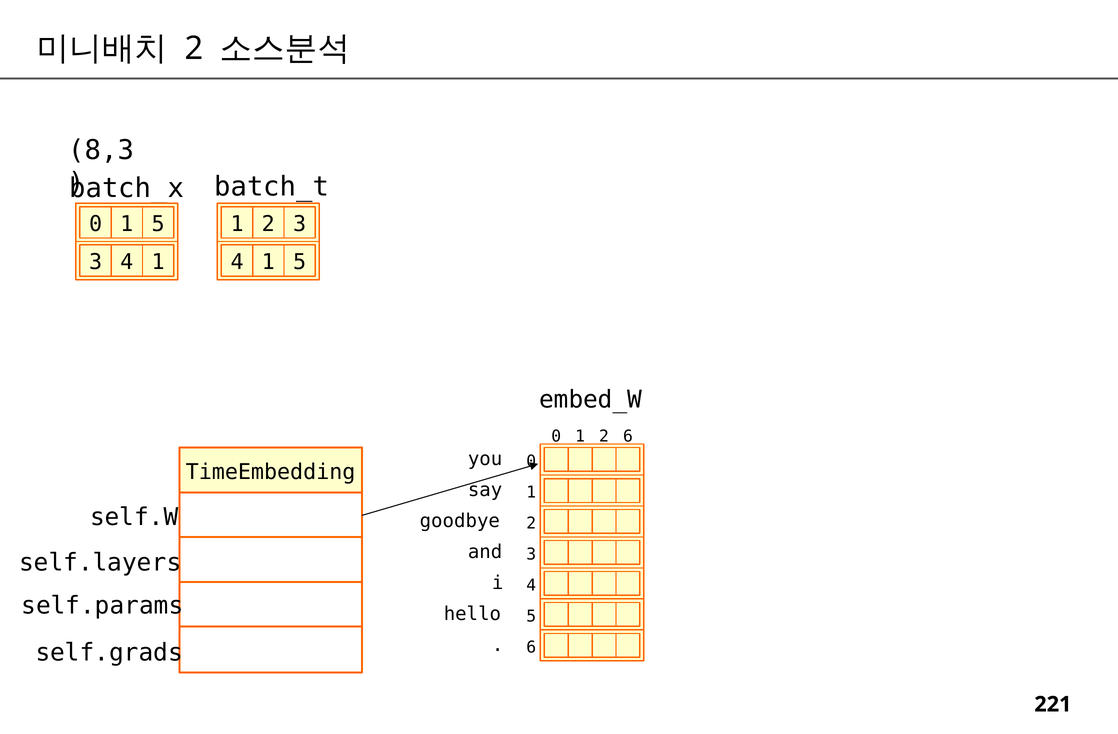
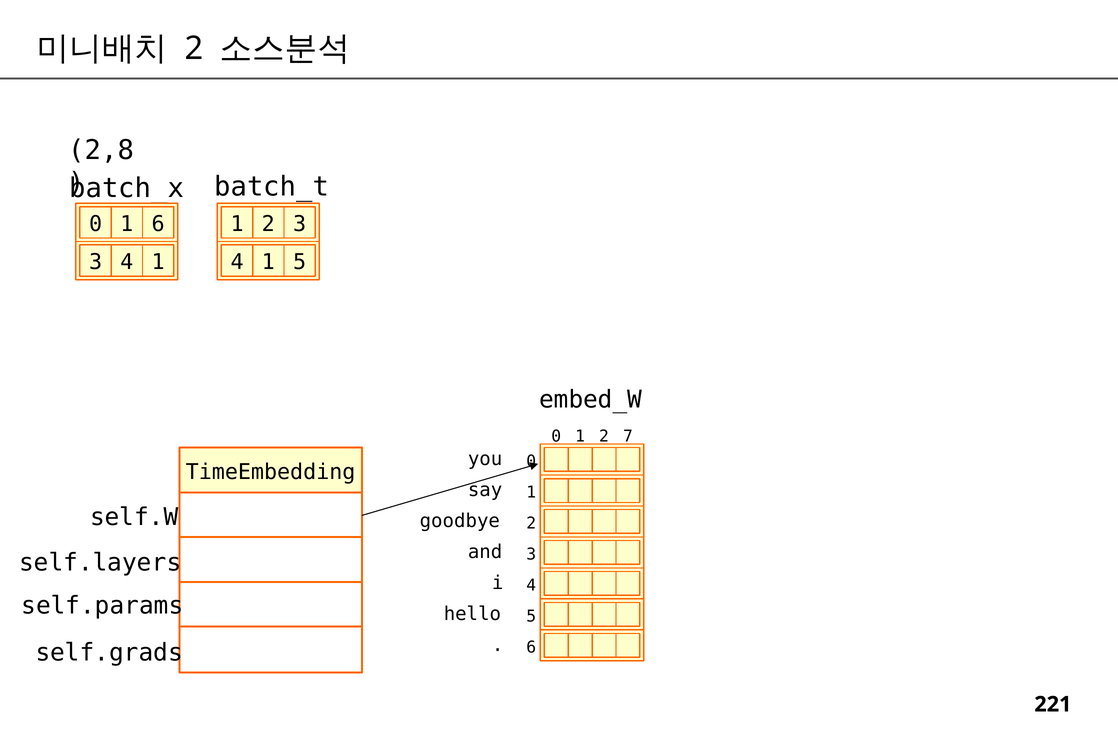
8,3: 8,3 -> 2,8 (101, 150)
0 1 5: 5 -> 6 (158, 224)
2 6: 6 -> 7 (628, 436)
